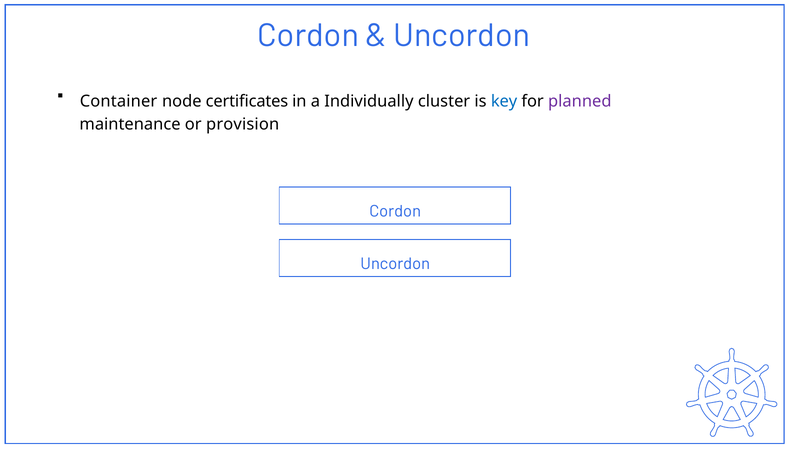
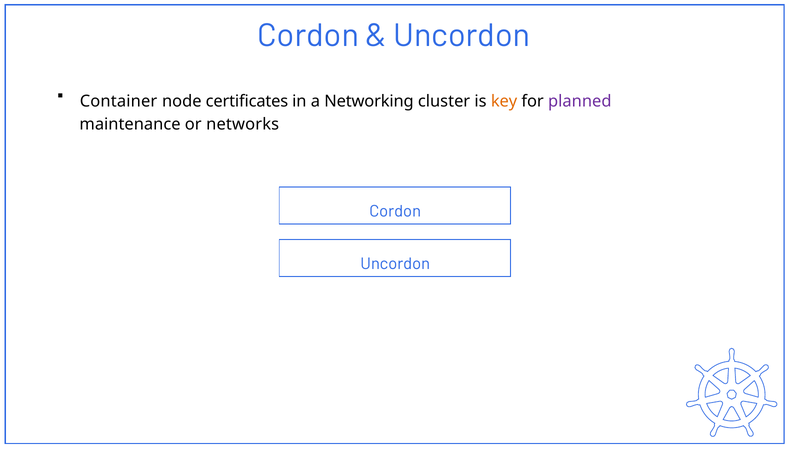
Individually: Individually -> Networking (369, 101)
key colour: blue -> orange (504, 101)
provision: provision -> networks (243, 124)
